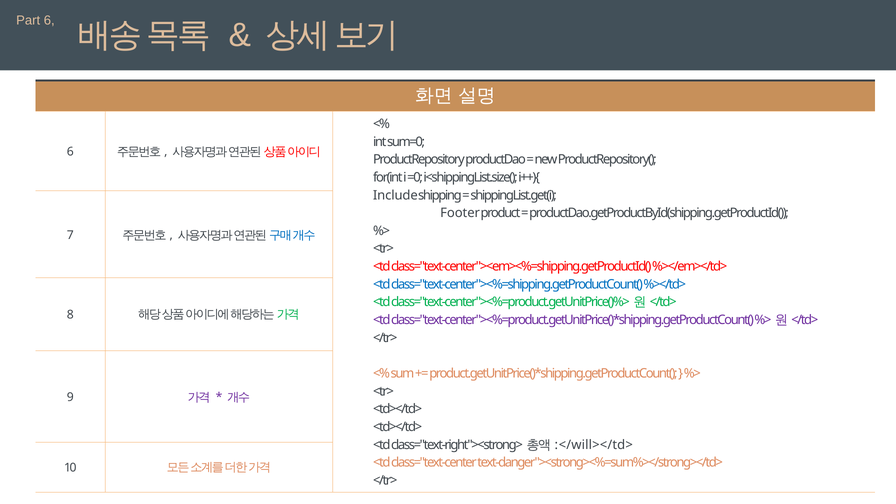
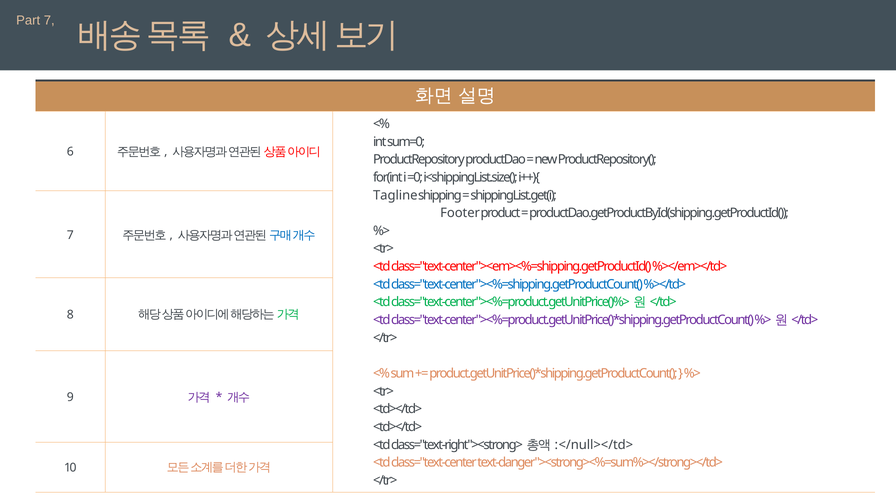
Part 6: 6 -> 7 (49, 20)
Include: Include -> Tagline (395, 195)
</will></td>: </will></td> -> </null></td> (596, 445)
